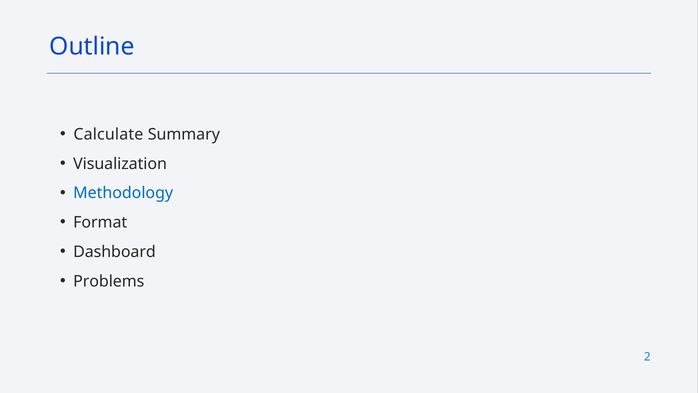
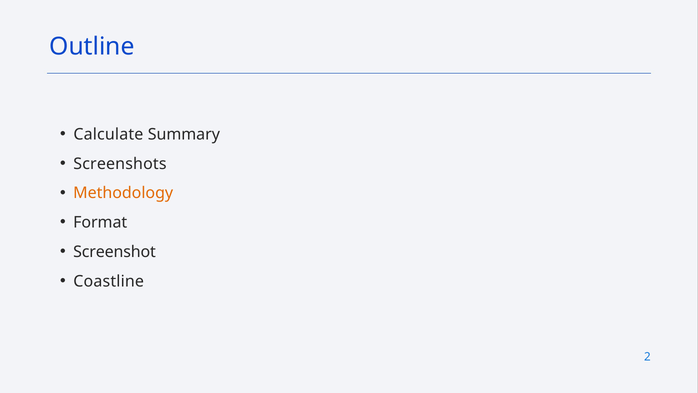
Visualization: Visualization -> Screenshots (120, 164)
Methodology colour: blue -> orange (123, 193)
Dashboard: Dashboard -> Screenshot (115, 252)
Problems: Problems -> Coastline (109, 281)
